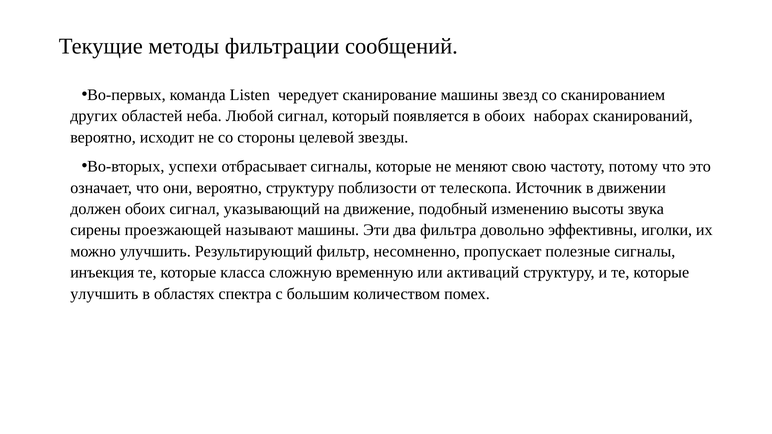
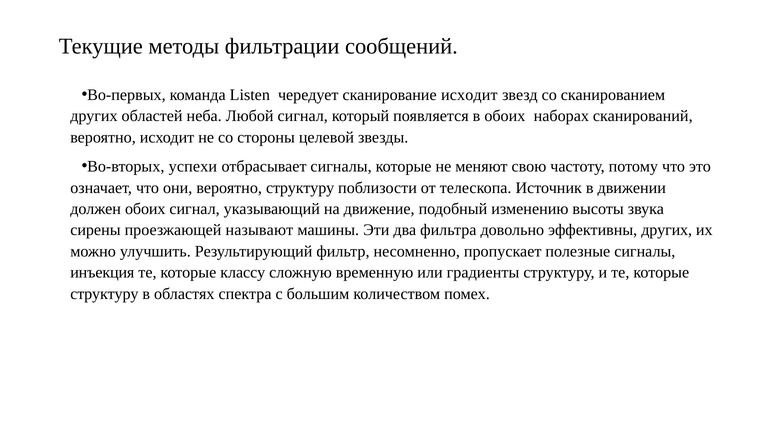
сканирование машины: машины -> исходит (469, 95)
эффективны иголки: иголки -> других (667, 230)
класса: класса -> классу (243, 273)
активаций: активаций -> градиенты (483, 273)
улучшить: улучшить -> структуру (104, 294)
